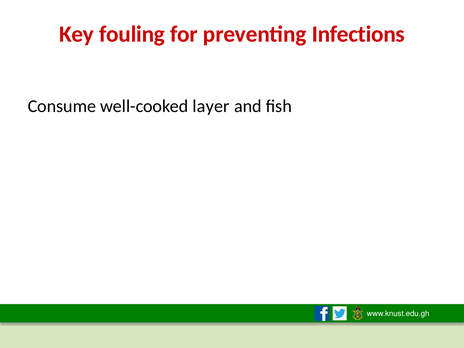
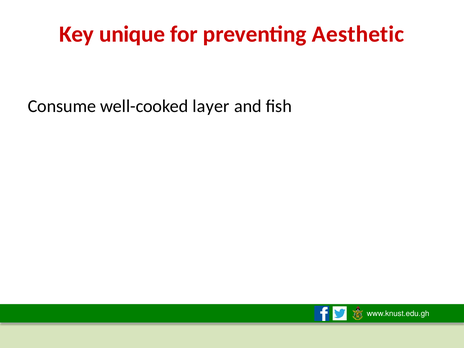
fouling: fouling -> unique (132, 34)
Infections: Infections -> Aesthetic (358, 34)
